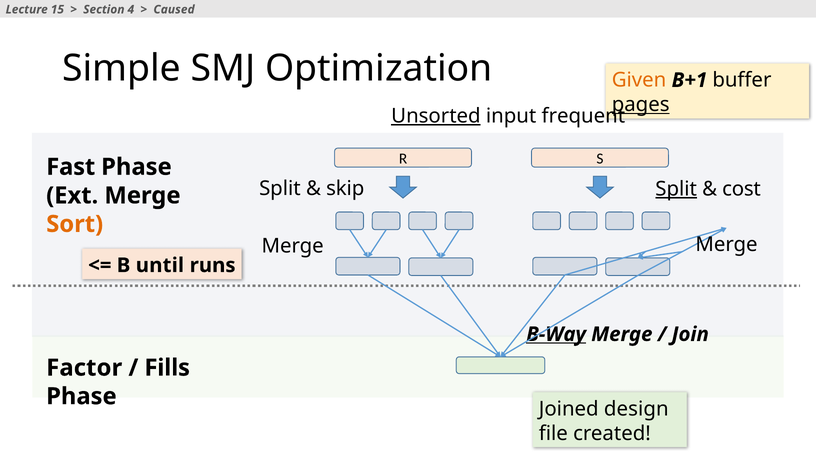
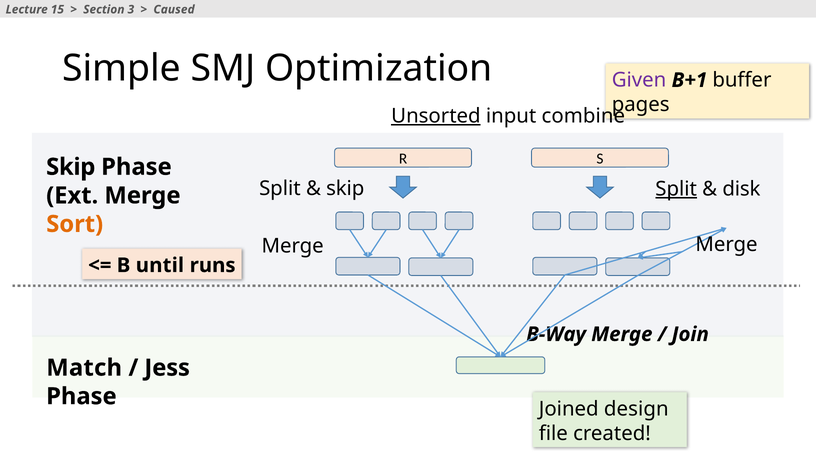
4: 4 -> 3 (131, 9)
Given colour: orange -> purple (639, 80)
pages underline: present -> none (641, 105)
frequent: frequent -> combine (583, 116)
Fast: Fast -> Skip (71, 167)
cost: cost -> disk (741, 189)
B-Way underline: present -> none (556, 334)
Factor: Factor -> Match (84, 368)
Fills: Fills -> Jess (167, 368)
